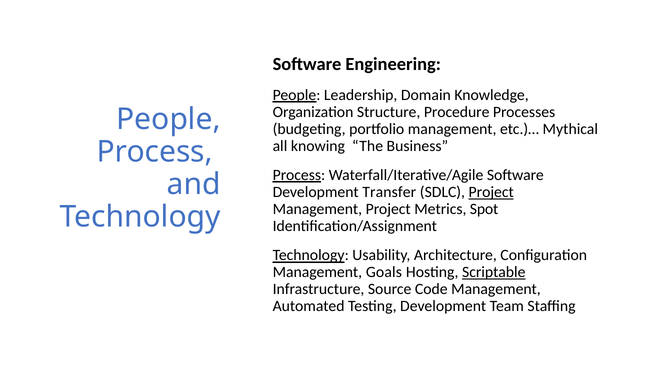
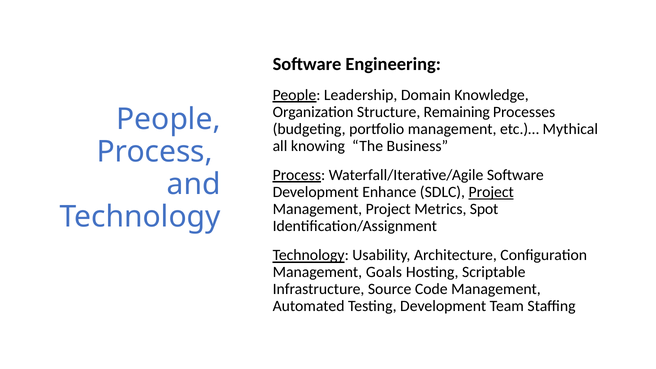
Procedure: Procedure -> Remaining (457, 112)
Transfer: Transfer -> Enhance (389, 192)
Scriptable underline: present -> none (494, 272)
